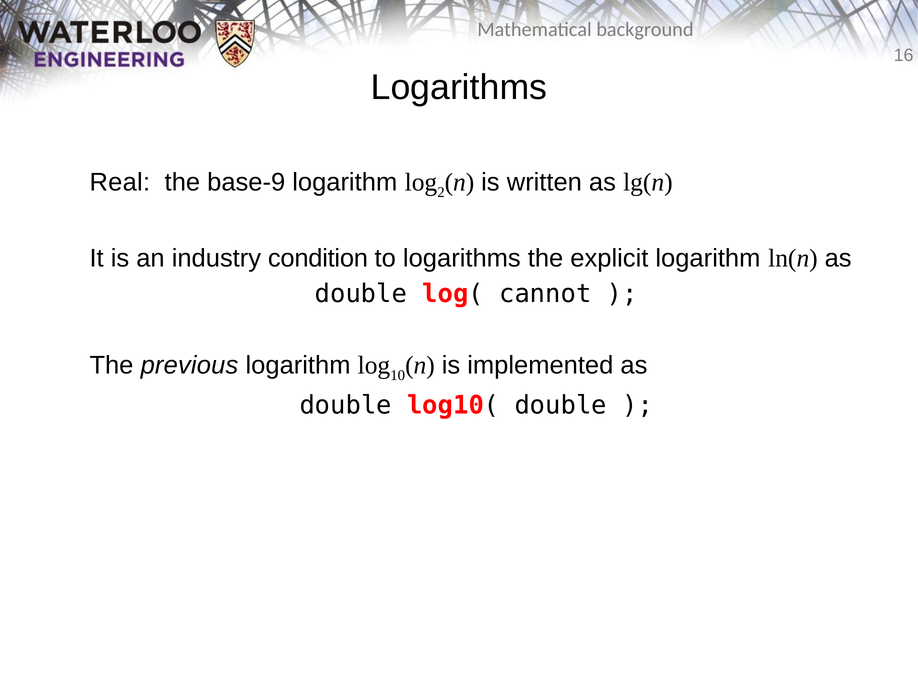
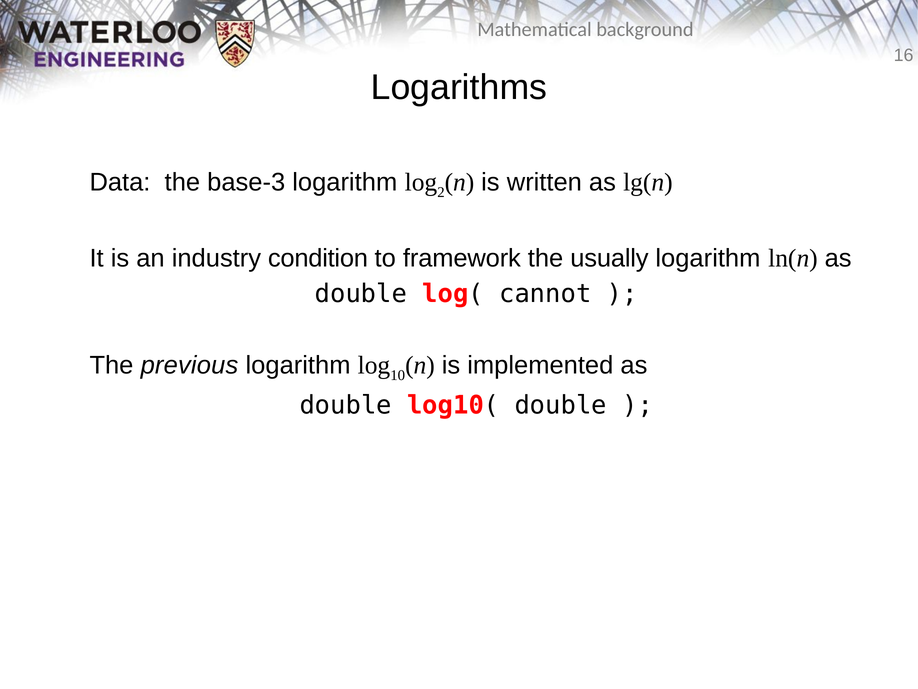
Real: Real -> Data (120, 182)
base-9: base-9 -> base-3 (246, 182)
to logarithms: logarithms -> framework (462, 258)
explicit: explicit -> usually (609, 258)
